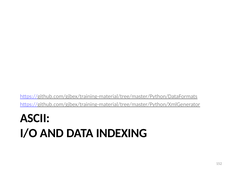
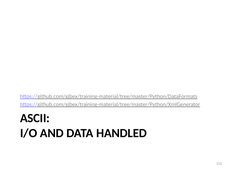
INDEXING: INDEXING -> HANDLED (121, 133)
